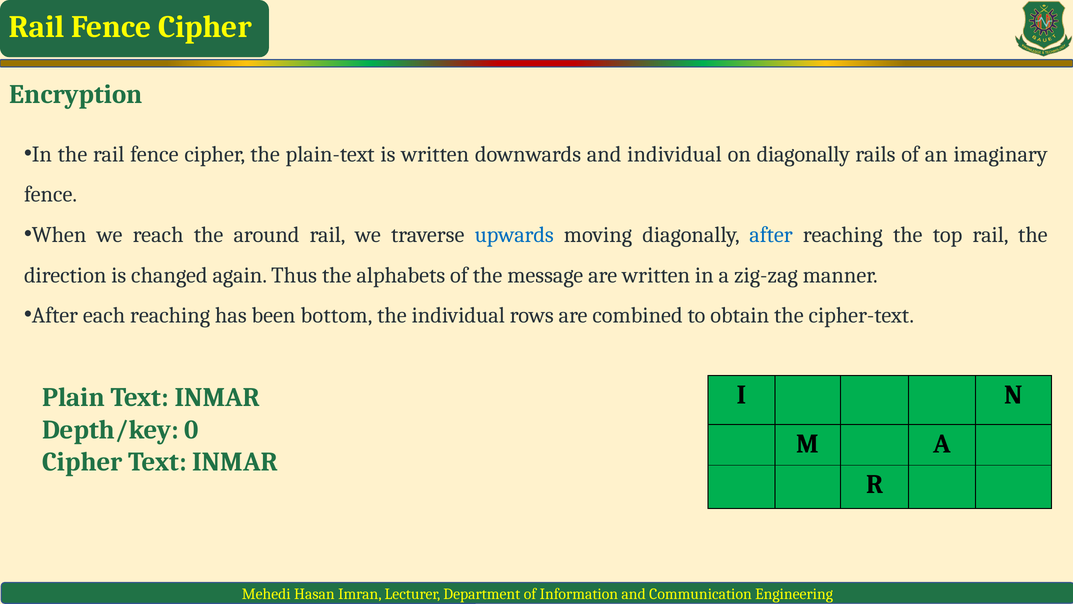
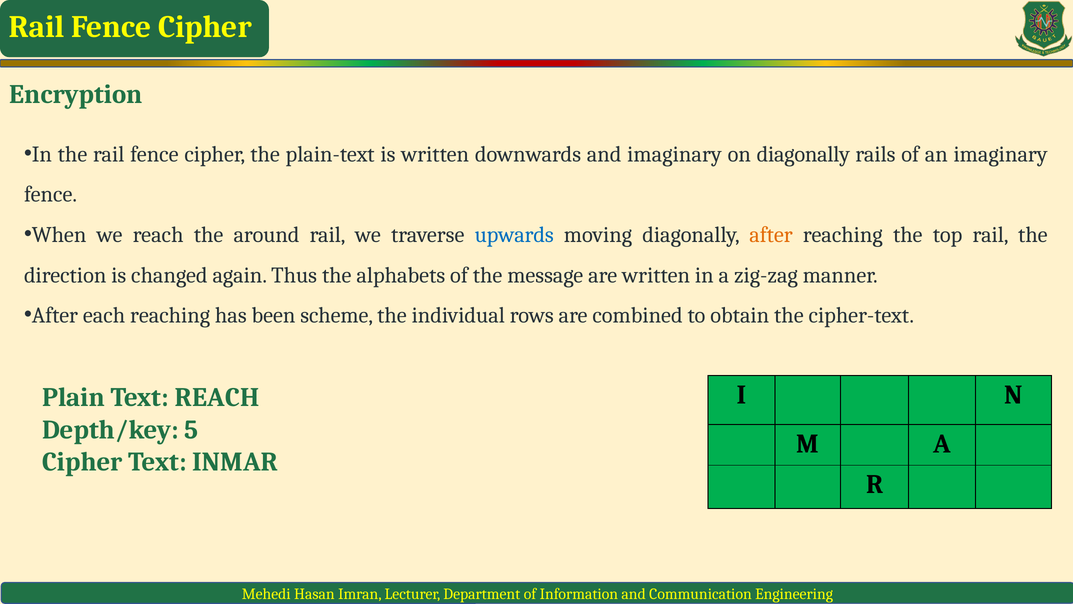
and individual: individual -> imaginary (674, 154)
after colour: blue -> orange (771, 235)
bottom: bottom -> scheme (337, 315)
Plain Text INMAR: INMAR -> REACH (217, 397)
0: 0 -> 5 (191, 429)
